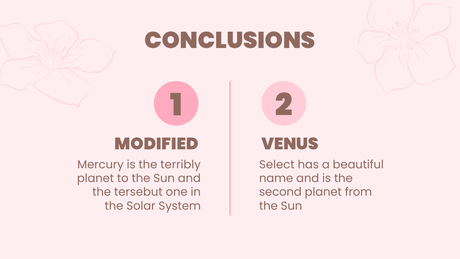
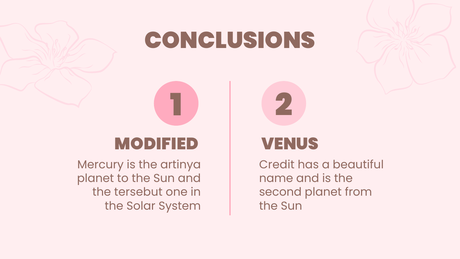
terribly: terribly -> artinya (181, 164)
Select: Select -> Credit (277, 164)
